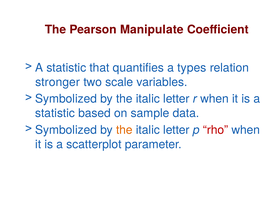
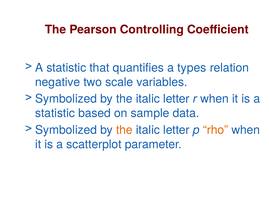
Manipulate: Manipulate -> Controlling (152, 30)
stronger: stronger -> negative (58, 82)
rho colour: red -> orange (215, 130)
